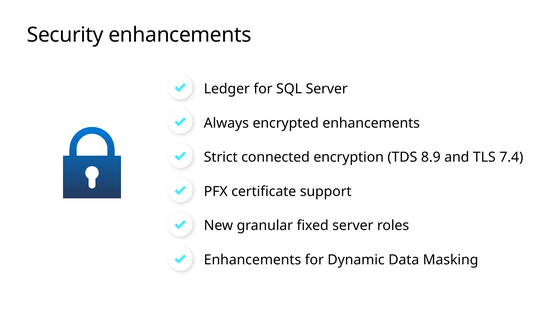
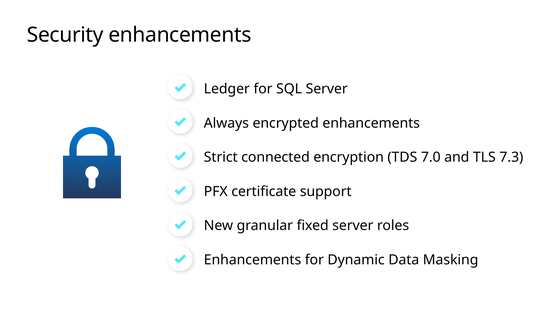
8.9: 8.9 -> 7.0 (431, 157)
7.4: 7.4 -> 7.3 (511, 157)
